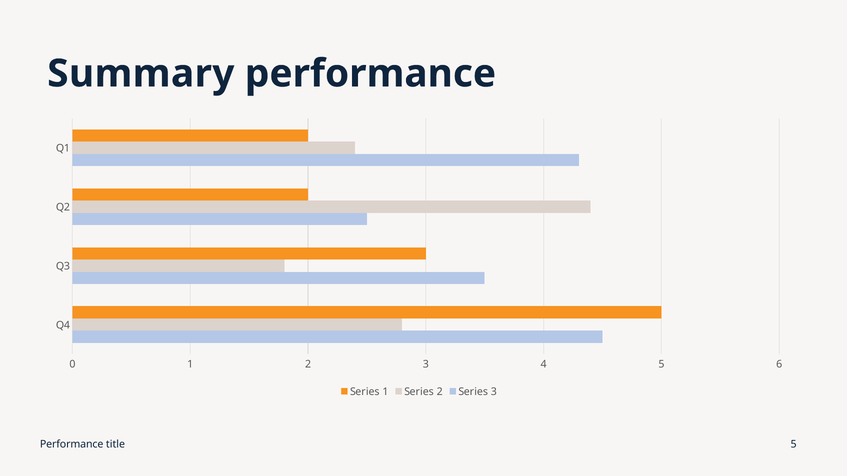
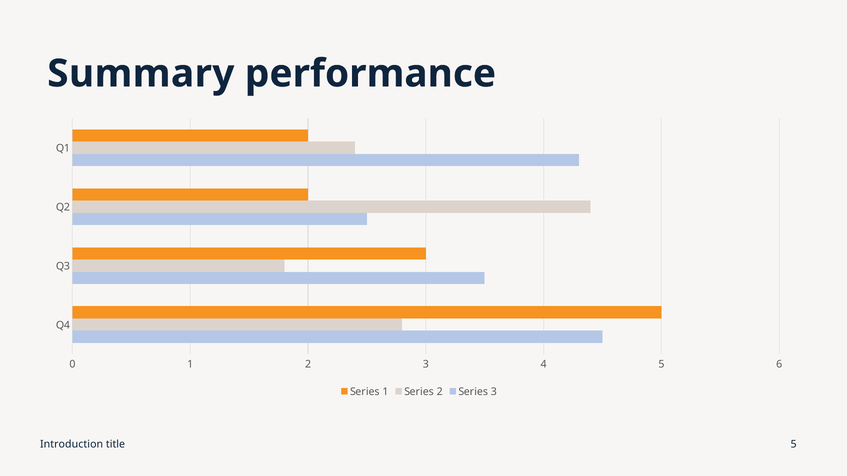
Performance: Performance -> Introduction (72, 445)
